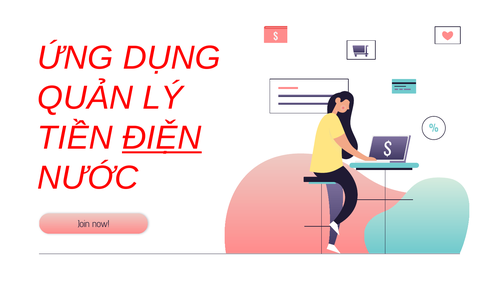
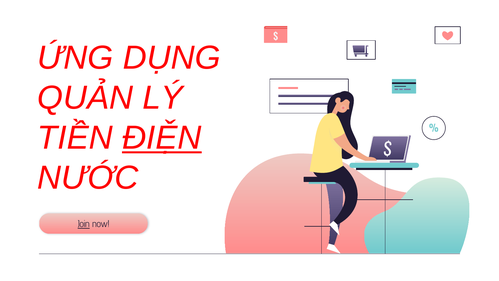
Join underline: none -> present (84, 224)
